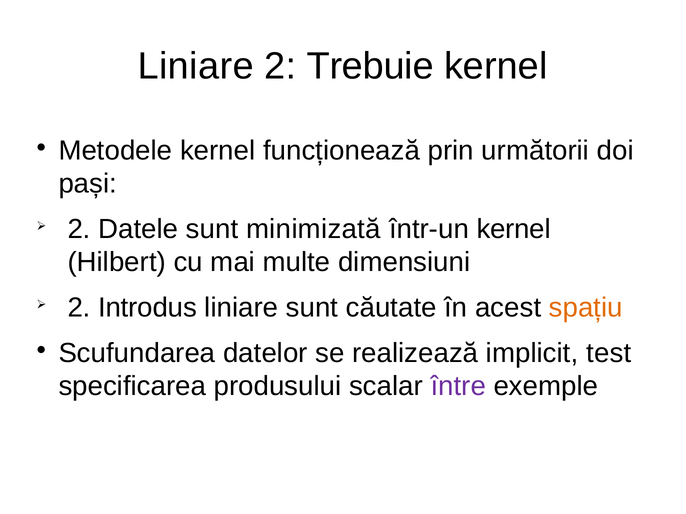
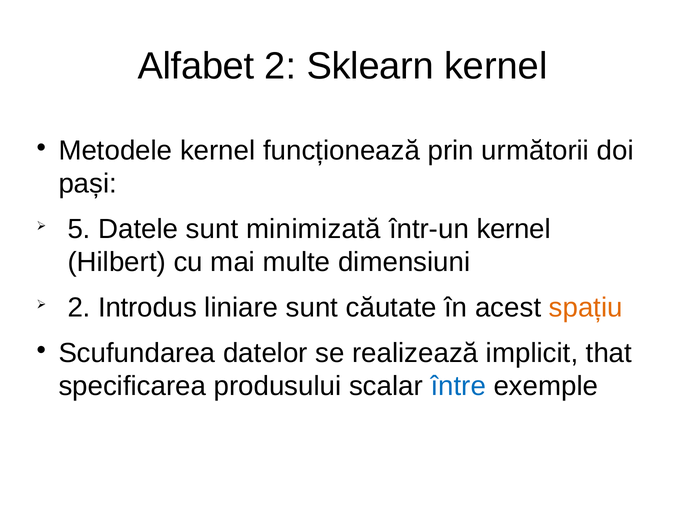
Liniare: Liniare -> Alfabet (196, 66)
Trebuie: Trebuie -> Sklearn (370, 66)
2: 2 -> 5 (79, 229)
test: test -> that (609, 353)
între colour: purple -> blue (458, 387)
